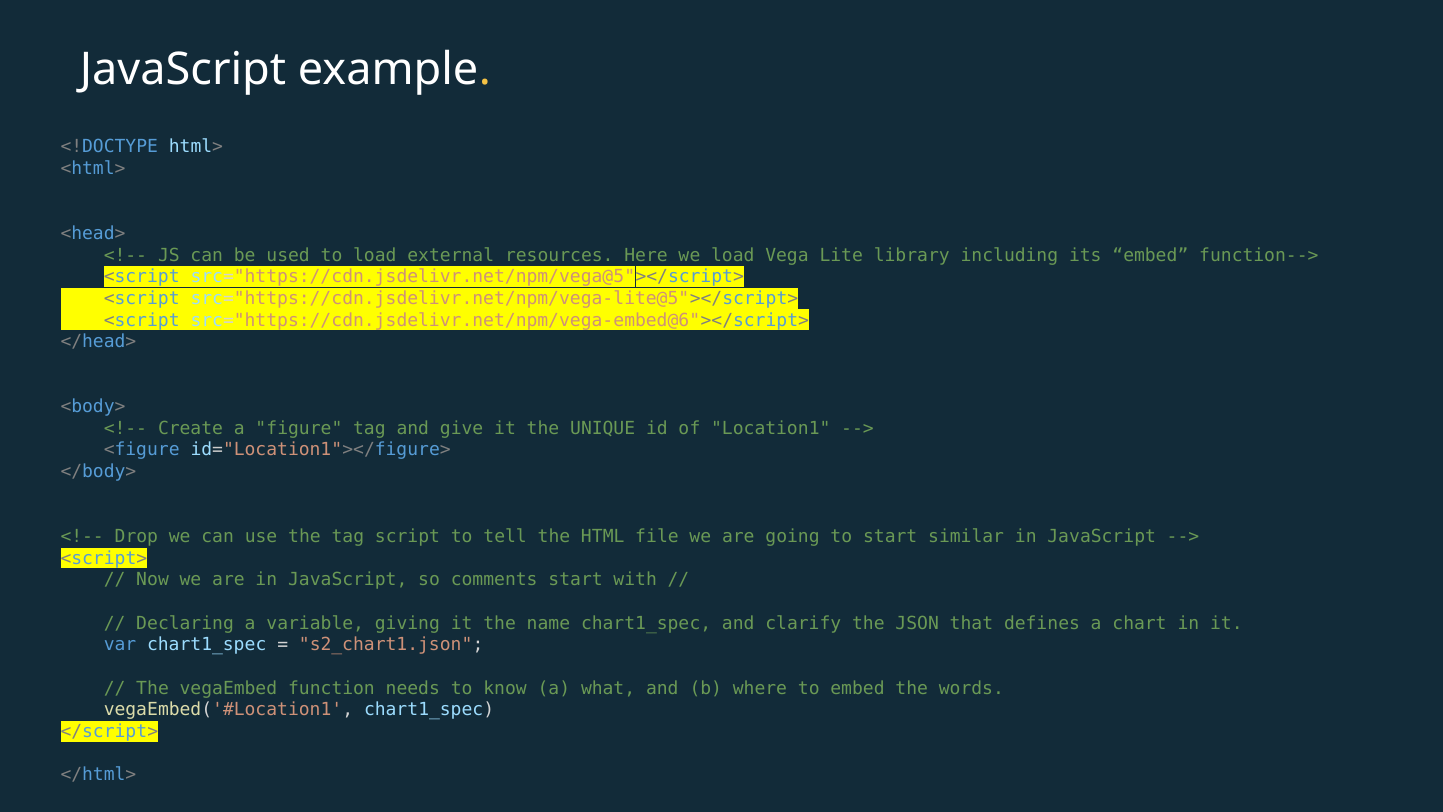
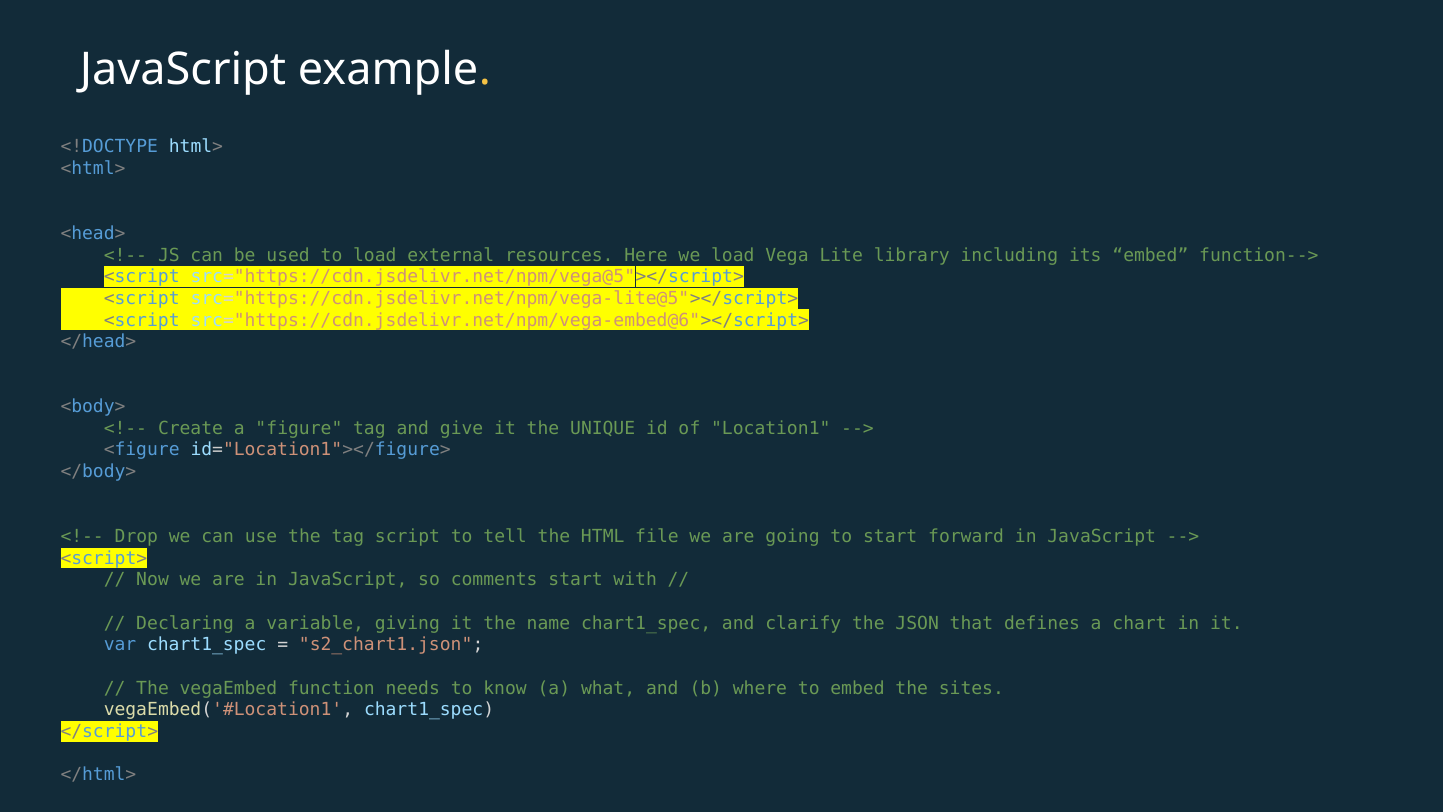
similar: similar -> forward (966, 536)
words: words -> sites (971, 688)
